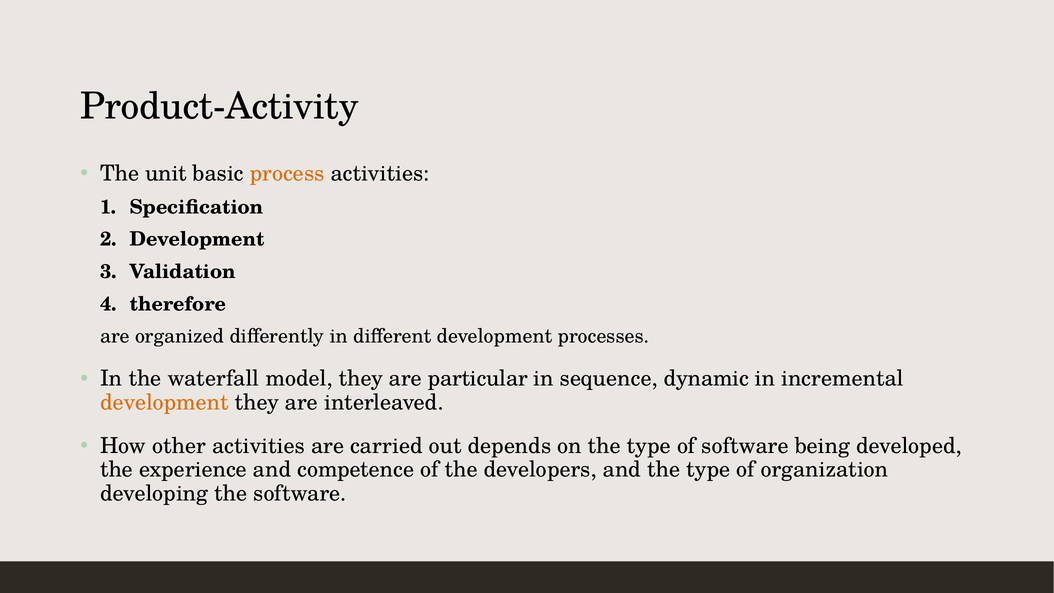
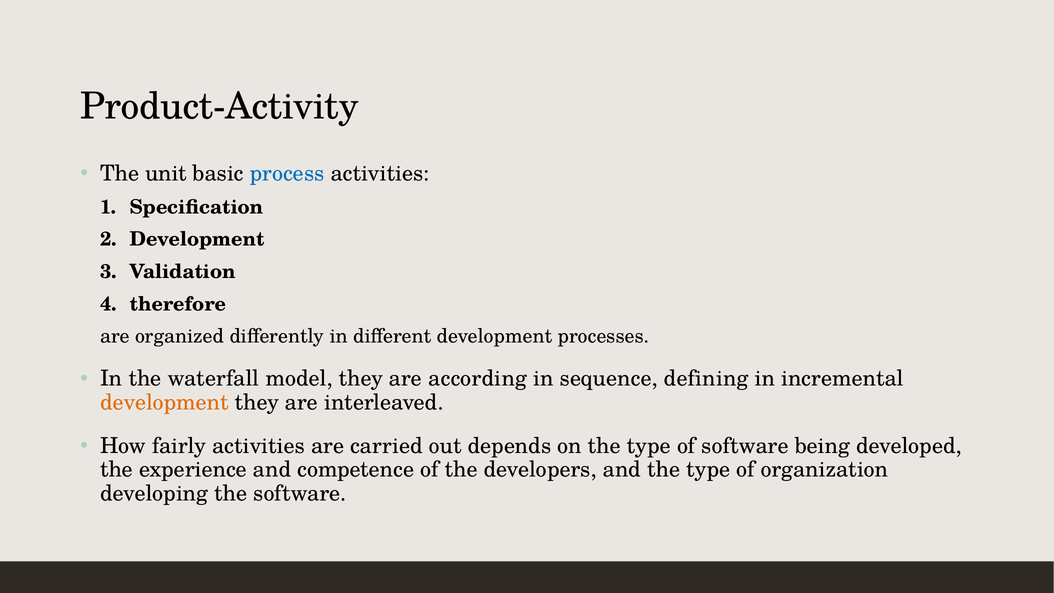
process colour: orange -> blue (287, 174)
particular: particular -> according (478, 379)
dynamic: dynamic -> defining (706, 379)
other: other -> fairly (179, 446)
